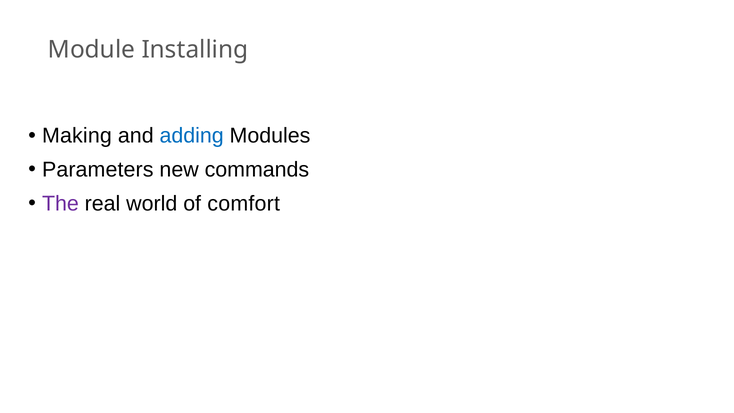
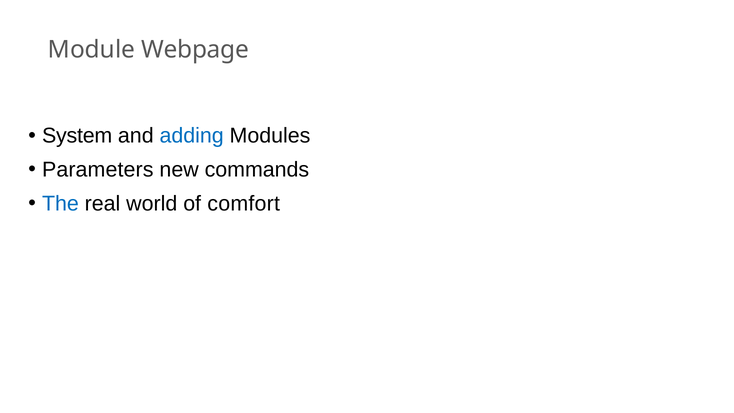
Installing: Installing -> Webpage (195, 50)
Making: Making -> System (77, 136)
The colour: purple -> blue (60, 203)
